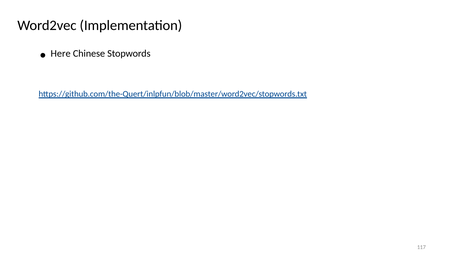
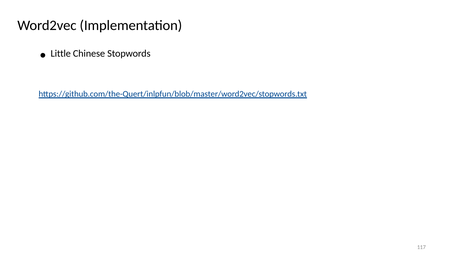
Here: Here -> Little (61, 54)
